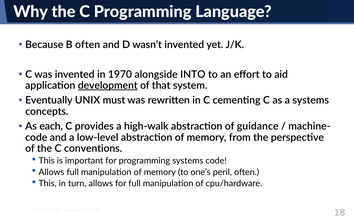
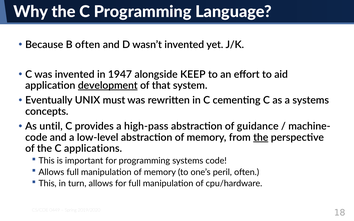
1970: 1970 -> 1947 (120, 74)
INTO: INTO -> KEEP (193, 74)
each: each -> until (51, 126)
high-walk: high-walk -> high-pass (146, 126)
the underline: none -> present (261, 138)
conventions: conventions -> applications (93, 149)
